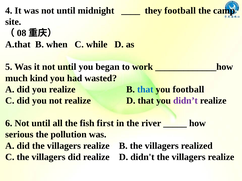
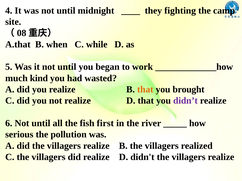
they football: football -> fighting (180, 11)
that colour: blue -> orange (145, 90)
you football: football -> brought (189, 90)
